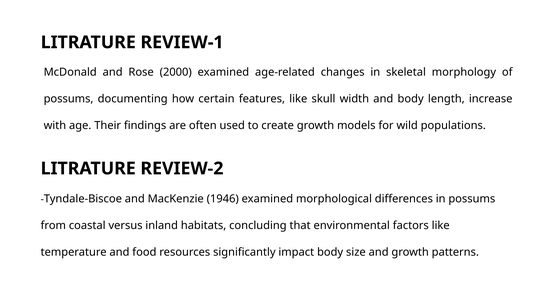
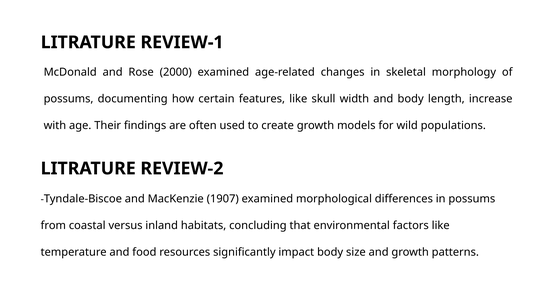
1946: 1946 -> 1907 (223, 199)
